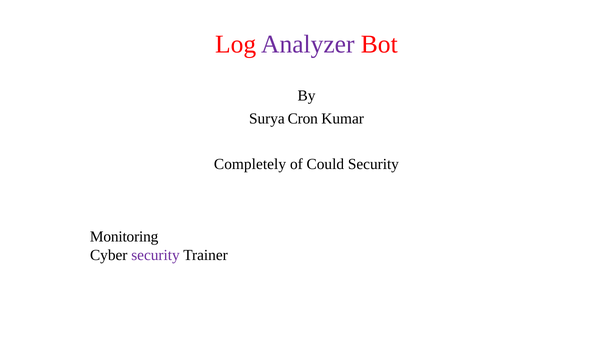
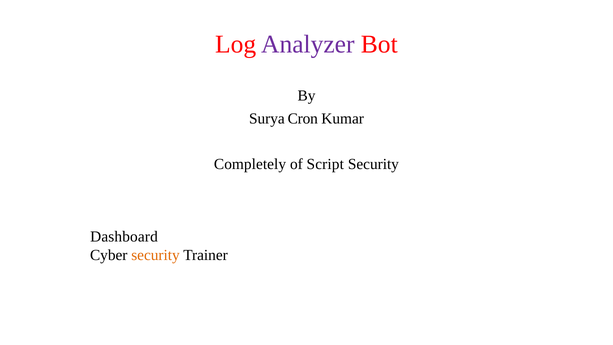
Could: Could -> Script (325, 164)
Monitoring: Monitoring -> Dashboard (124, 237)
security colour: purple -> orange (155, 255)
